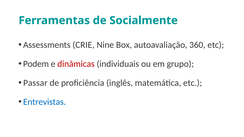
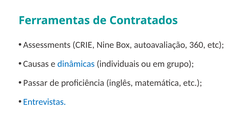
Socialmente: Socialmente -> Contratados (144, 20)
Podem: Podem -> Causas (36, 64)
dinâmicas colour: red -> blue (76, 64)
